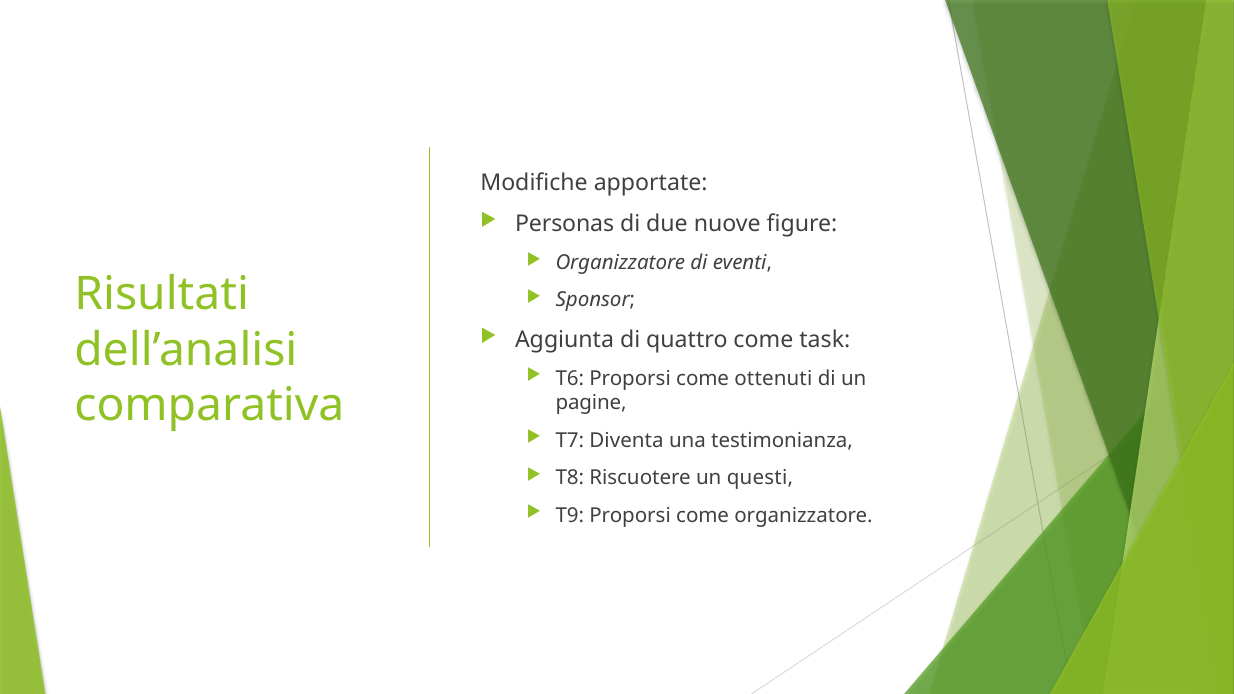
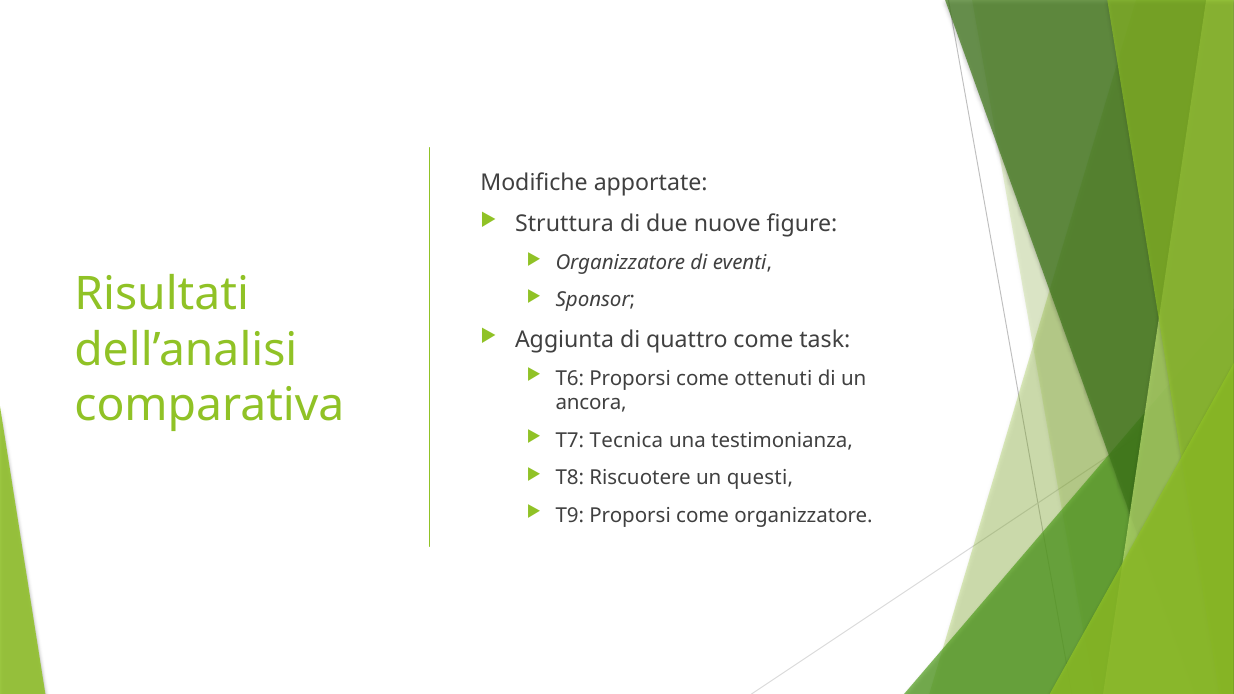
Personas: Personas -> Struttura (565, 224)
pagine: pagine -> ancora (591, 403)
Diventa: Diventa -> Tecnica (626, 440)
